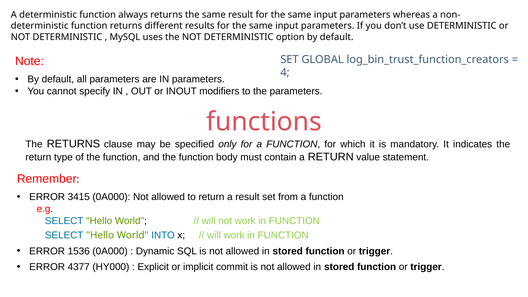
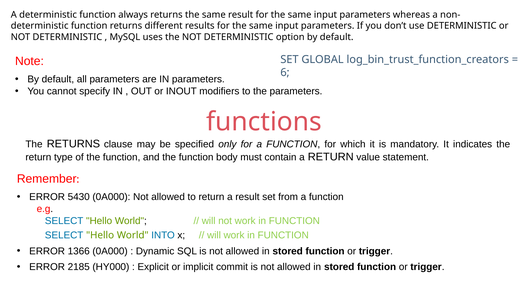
4: 4 -> 6 (285, 73)
3415: 3415 -> 5430 (79, 197)
1536: 1536 -> 1366 (79, 251)
4377: 4377 -> 2185 (79, 267)
